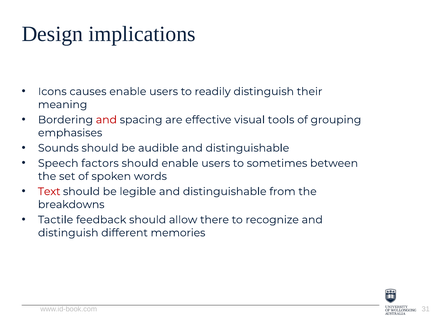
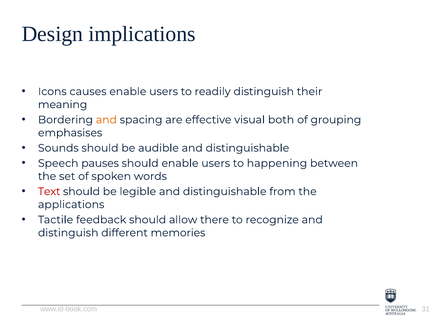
and colour: red -> orange (106, 120)
tools: tools -> both (281, 120)
factors: factors -> pauses (100, 163)
sometimes: sometimes -> happening (277, 163)
breakdowns: breakdowns -> applications (71, 204)
